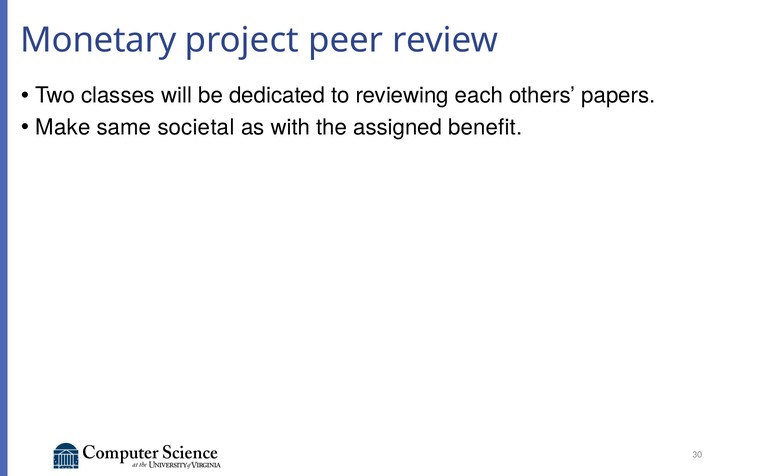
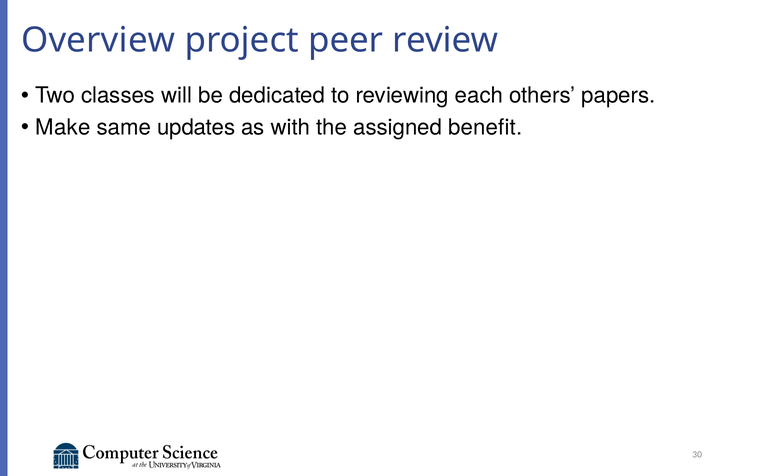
Monetary: Monetary -> Overview (98, 40)
societal: societal -> updates (196, 128)
